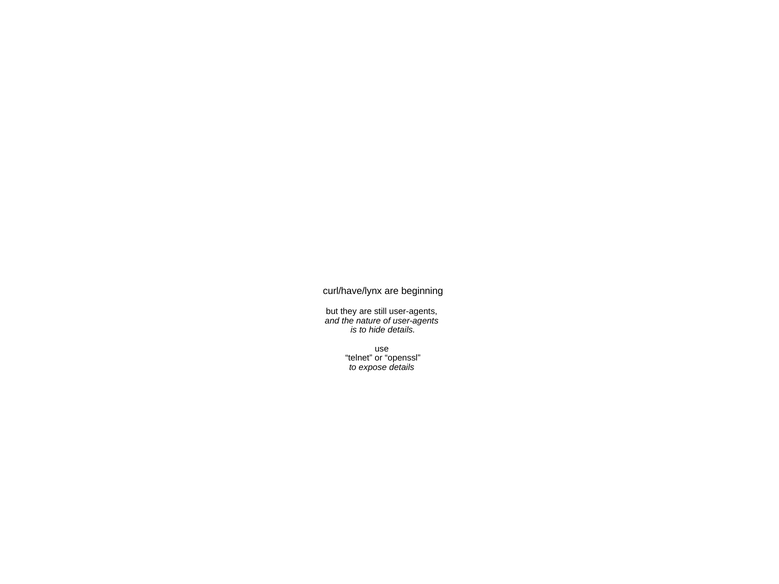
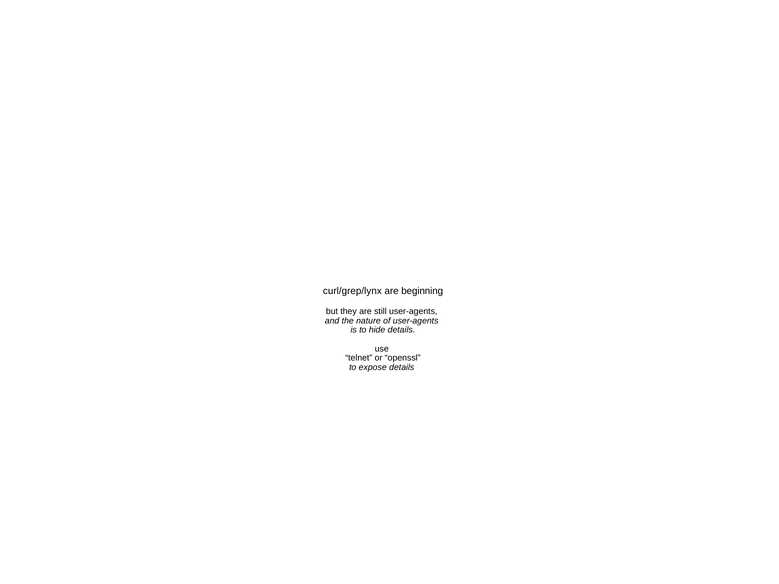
curl/have/lynx: curl/have/lynx -> curl/grep/lynx (352, 291)
